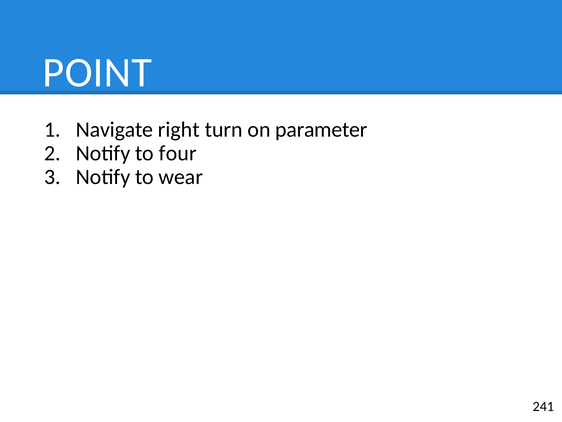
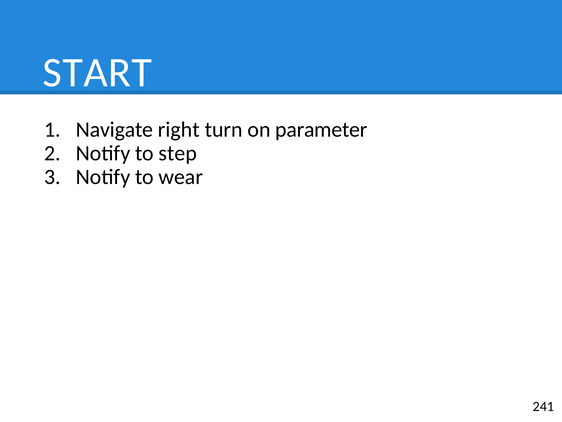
POINT: POINT -> START (97, 73)
four: four -> step (178, 153)
